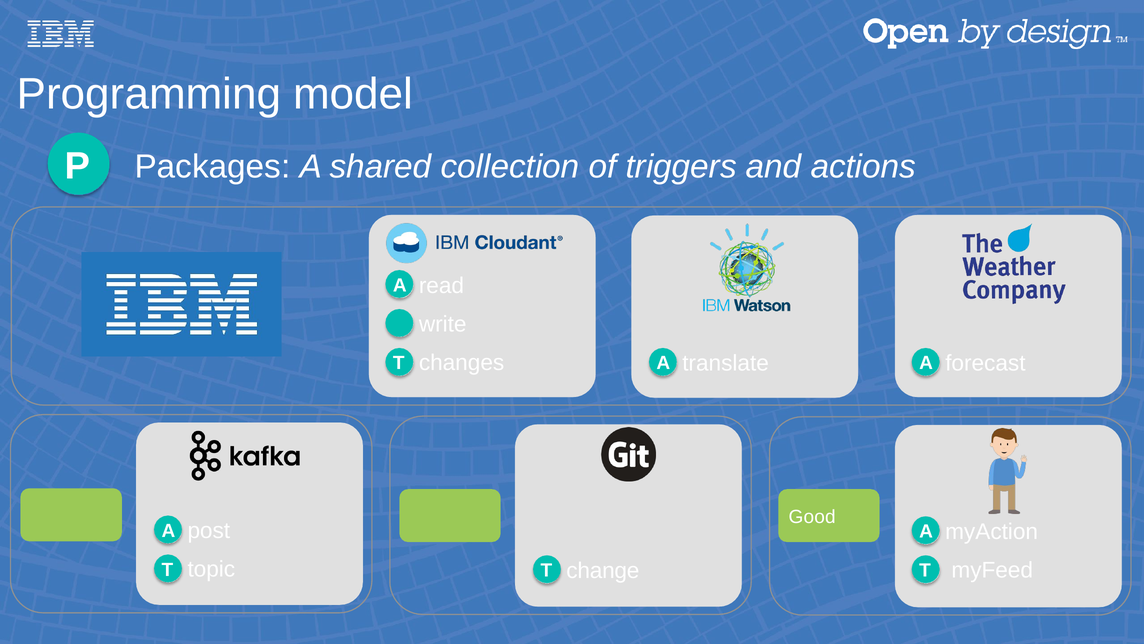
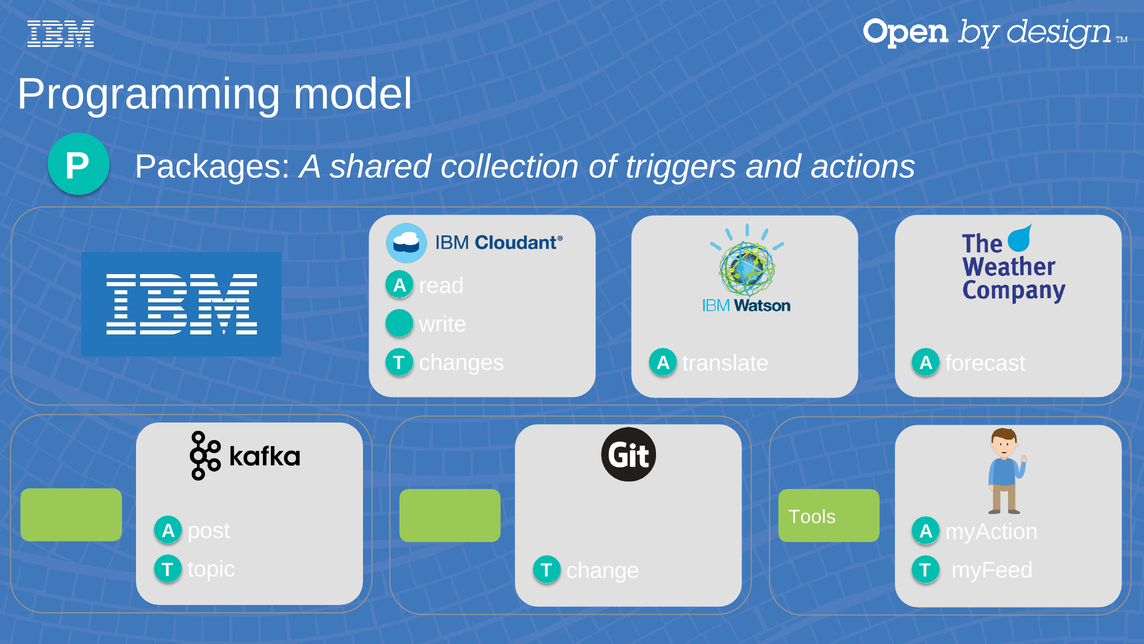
Good: Good -> Tools (812, 517)
